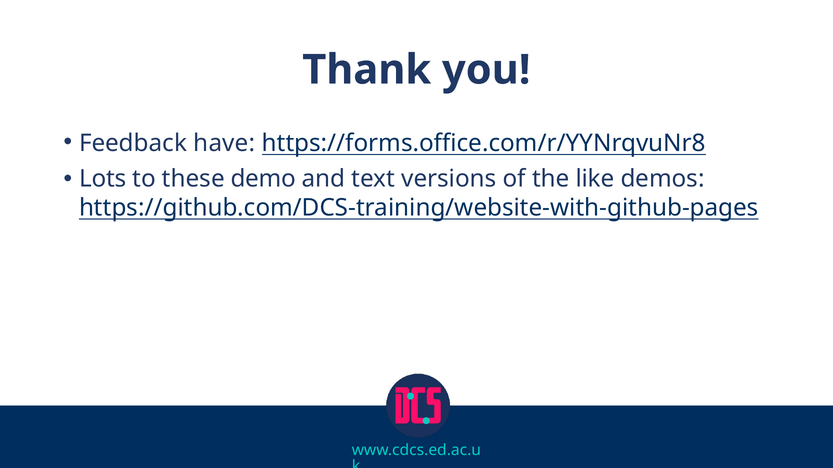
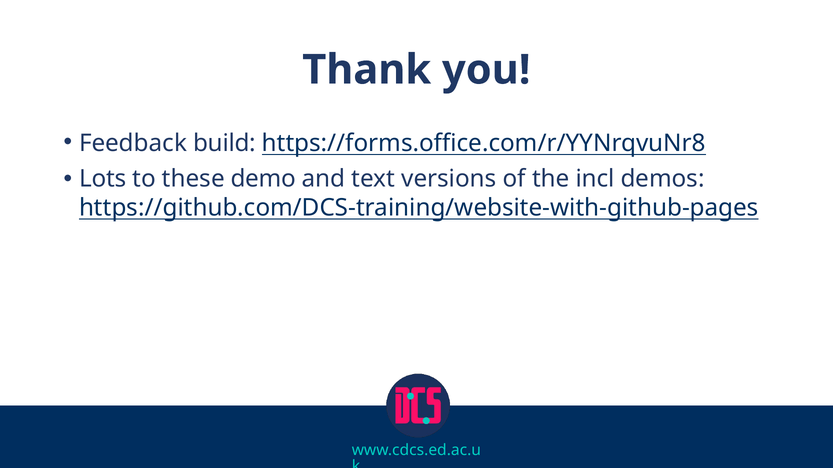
have: have -> build (225, 144)
like: like -> incl (595, 179)
